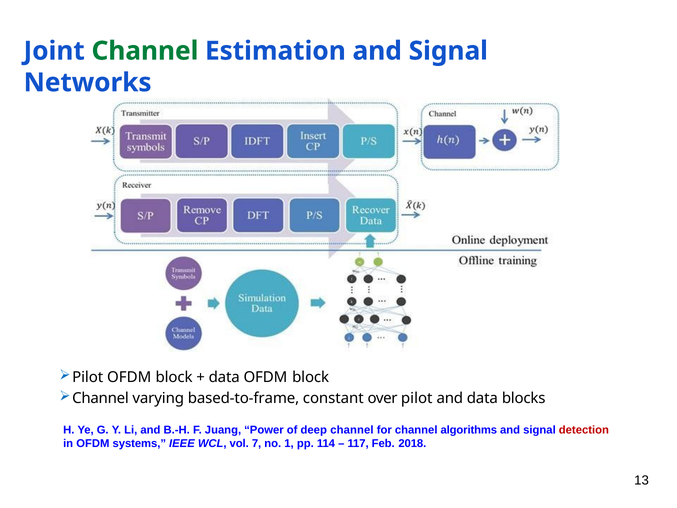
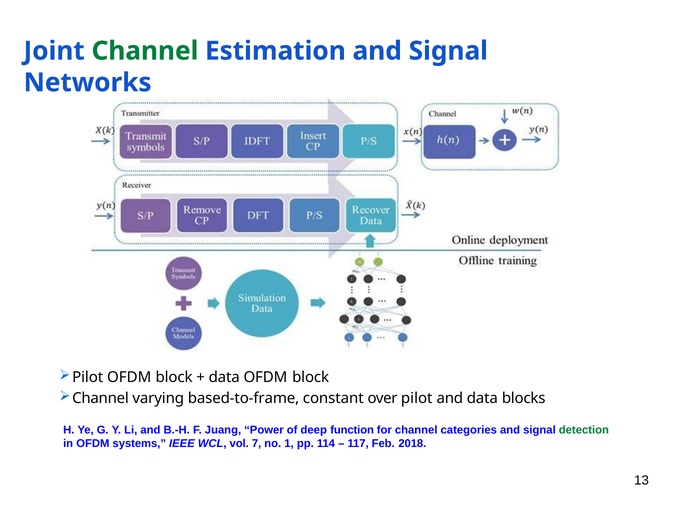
deep channel: channel -> function (352, 430)
algorithms: algorithms -> categories (469, 430)
detection colour: red -> green (584, 430)
